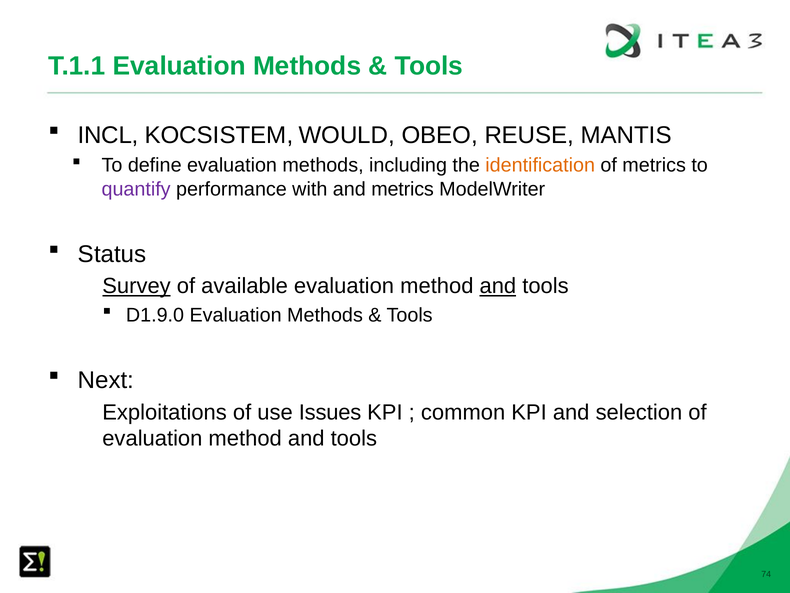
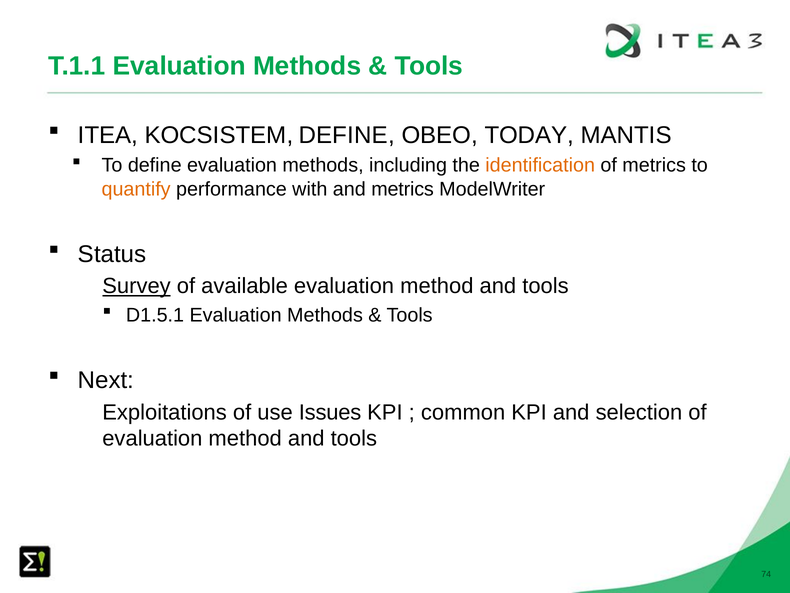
INCL: INCL -> ITEA (108, 135)
KOCSISTEM WOULD: WOULD -> DEFINE (347, 135)
REUSE: REUSE -> TODAY (529, 135)
quantify colour: purple -> orange (136, 189)
and underline: present -> none (498, 286)
D1.9.0: D1.9.0 -> D1.5.1 (155, 315)
